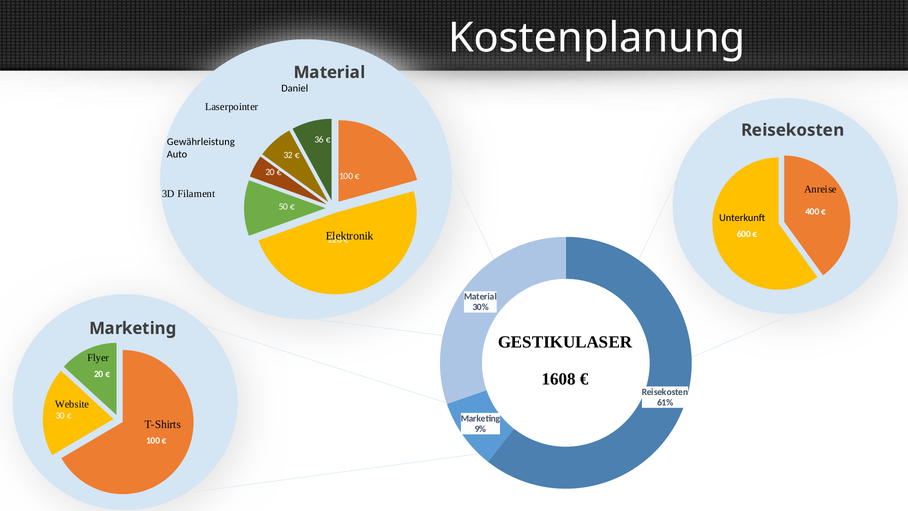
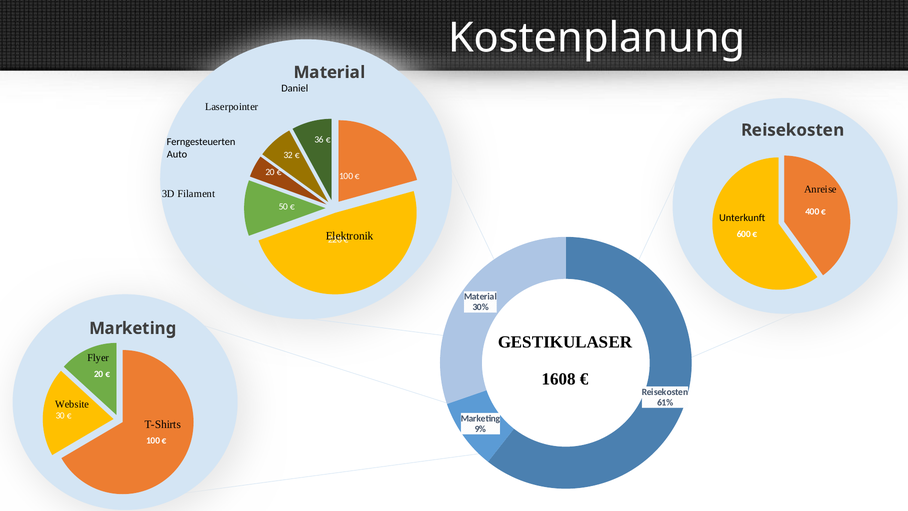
Gewährleistung: Gewährleistung -> Ferngesteuerten (201, 142)
